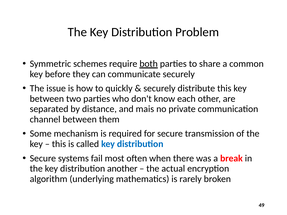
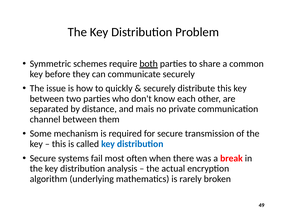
another: another -> analysis (122, 169)
